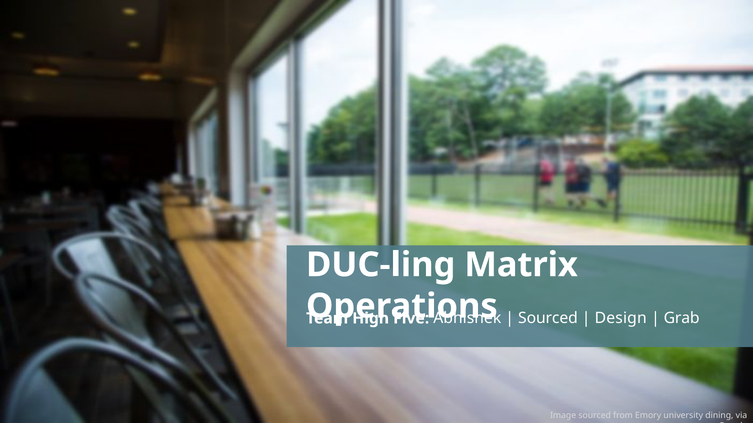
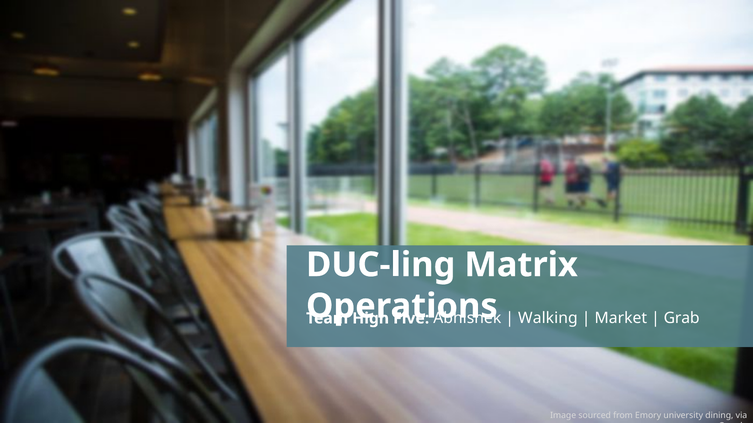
Sourced: Sourced -> Walking (548, 319)
Design: Design -> Market (621, 319)
